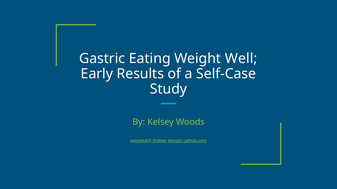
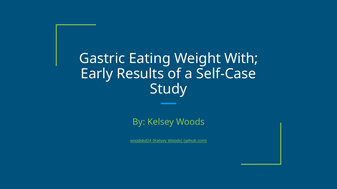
Well: Well -> With (241, 59)
